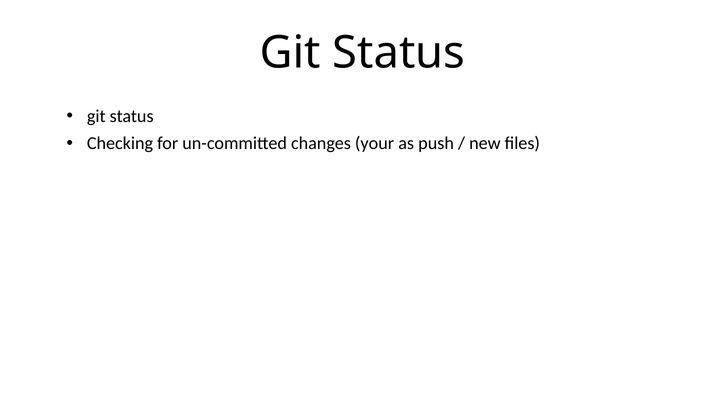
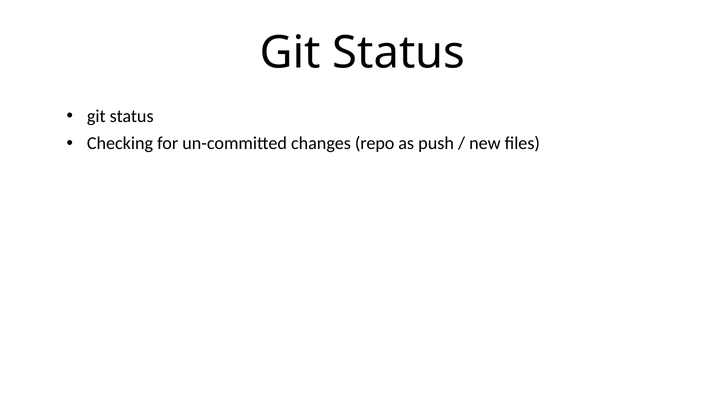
your: your -> repo (375, 143)
